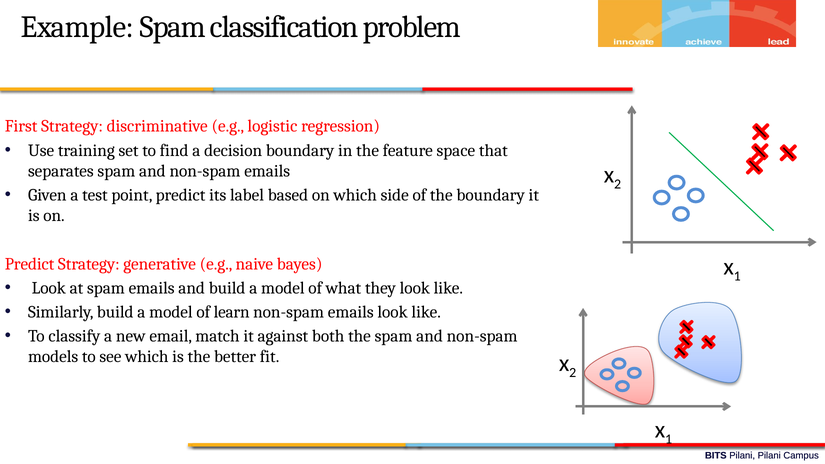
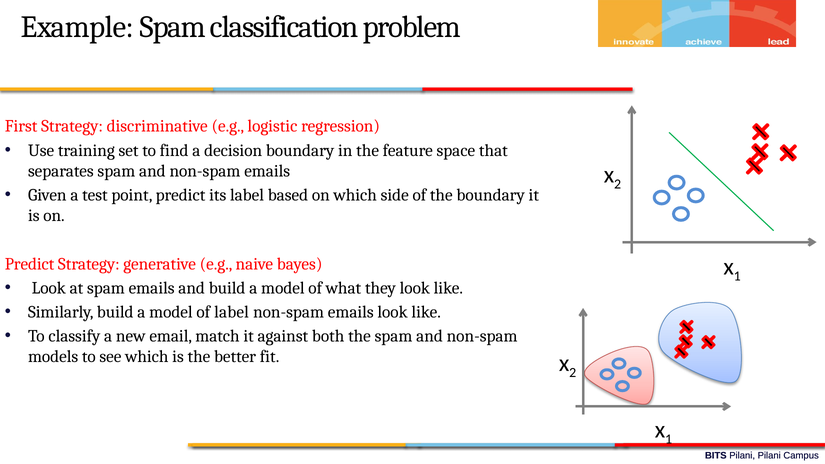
of learn: learn -> label (232, 312)
